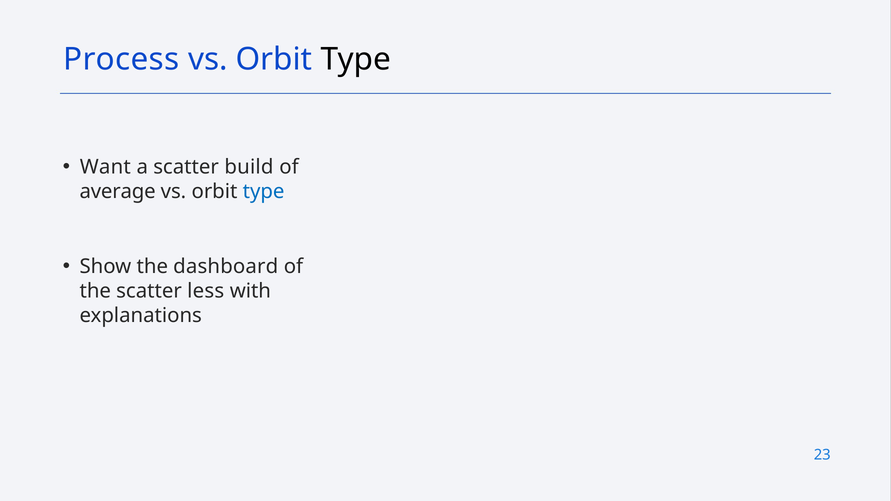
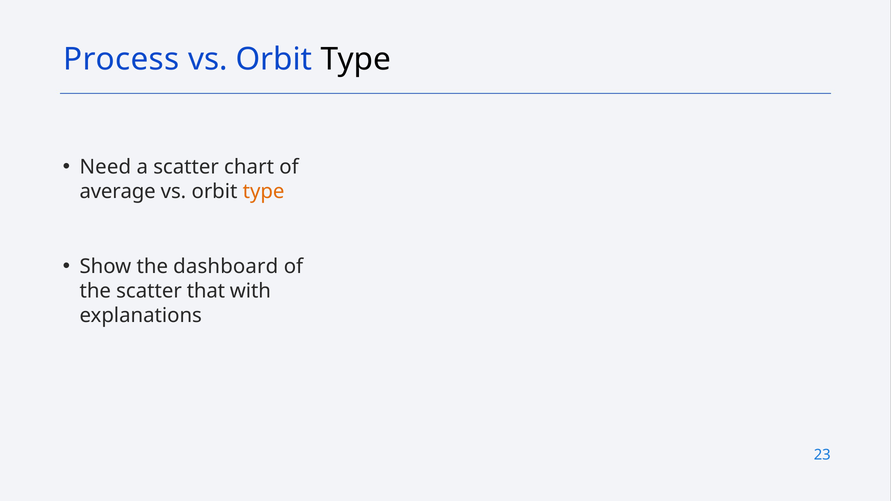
Want: Want -> Need (105, 167)
build: build -> chart (249, 167)
type colour: blue -> orange (264, 192)
less: less -> that (206, 291)
